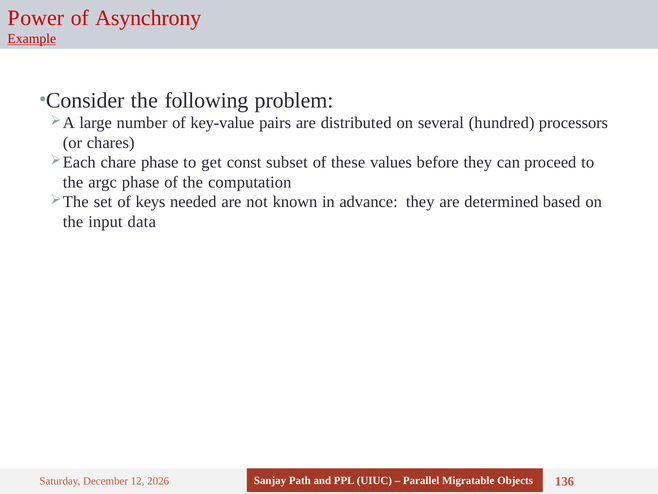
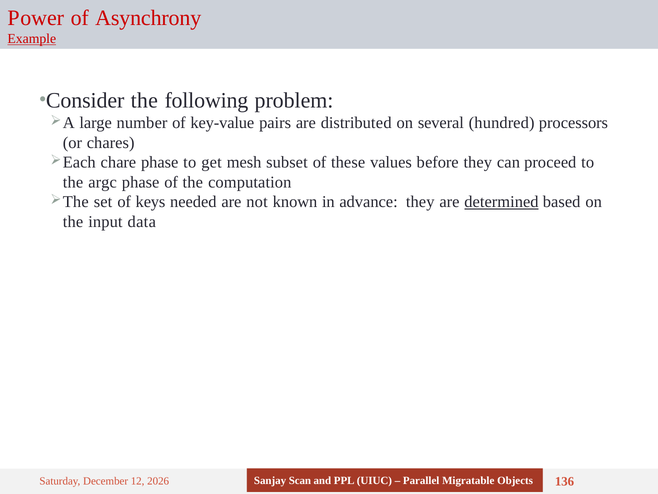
const: const -> mesh (244, 162)
determined underline: none -> present (501, 202)
Path: Path -> Scan (300, 480)
